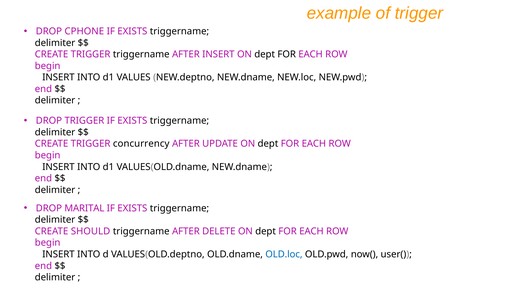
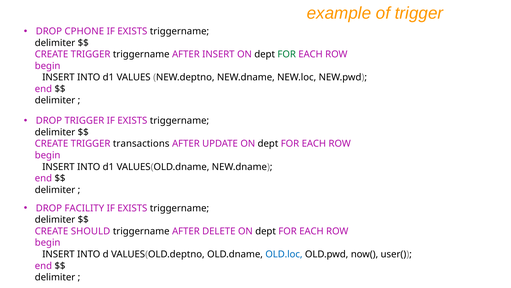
FOR colour: black -> green (287, 54)
concurrency: concurrency -> transactions (141, 144)
MARITAL: MARITAL -> FACILITY (84, 208)
